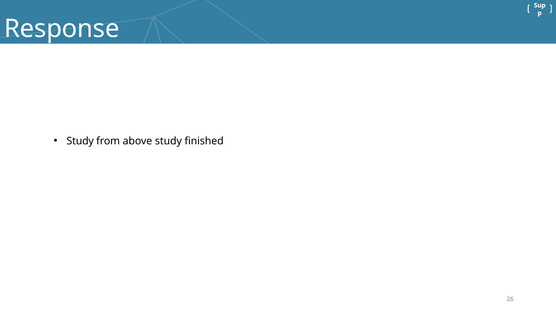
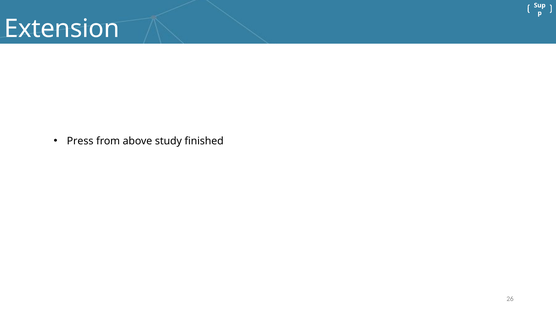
Response: Response -> Extension (62, 29)
Study: Study -> Press (80, 141)
